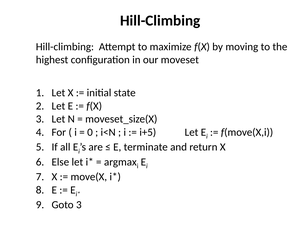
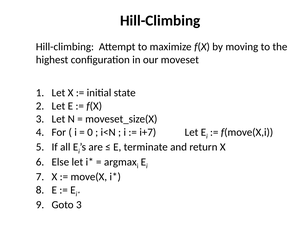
i+5: i+5 -> i+7 (148, 132)
